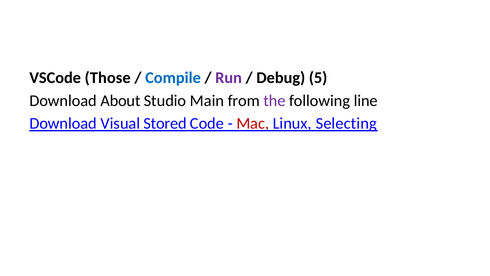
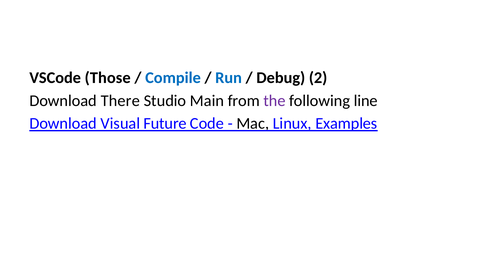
Run colour: purple -> blue (229, 78)
5: 5 -> 2 (318, 78)
About: About -> There (120, 101)
Stored: Stored -> Future (165, 123)
Mac colour: red -> black (253, 123)
Selecting: Selecting -> Examples (346, 123)
